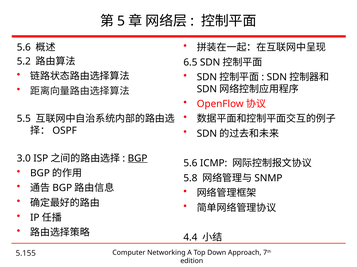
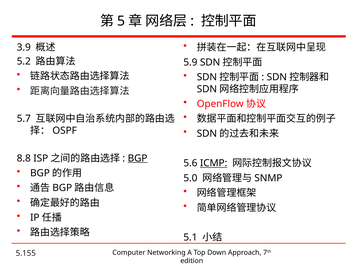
5.6: 5.6 -> 3.9 (24, 48)
6.5: 6.5 -> 5.9 (190, 62)
5.5: 5.5 -> 5.7 (24, 119)
3.0: 3.0 -> 8.8 (24, 159)
ICMP underline: none -> present (214, 164)
5.8: 5.8 -> 5.0 (190, 179)
4.4: 4.4 -> 5.1 (190, 238)
